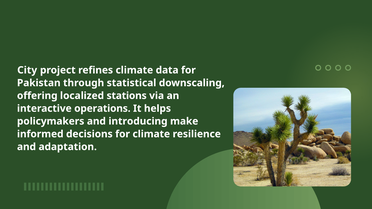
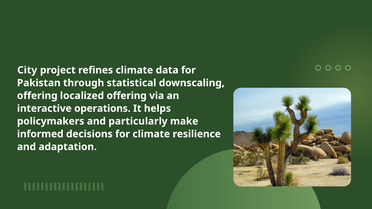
localized stations: stations -> offering (127, 96)
introducing: introducing -> particularly (138, 121)
